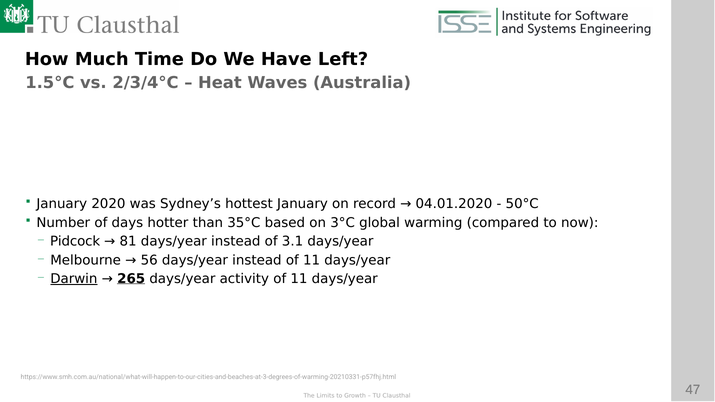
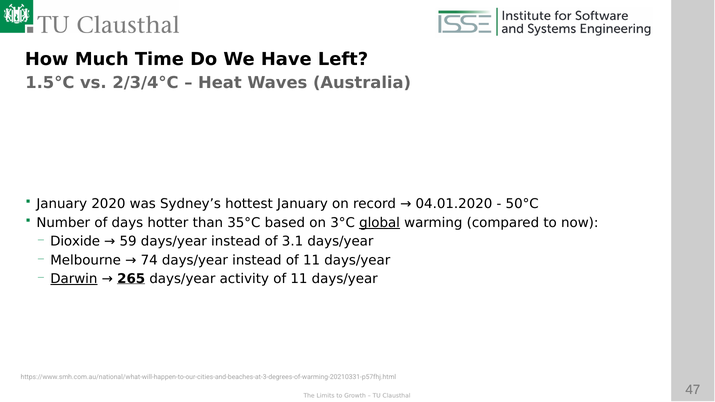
global underline: none -> present (380, 223)
Pidcock: Pidcock -> Dioxide (75, 241)
81: 81 -> 59 (128, 241)
56: 56 -> 74 (149, 260)
